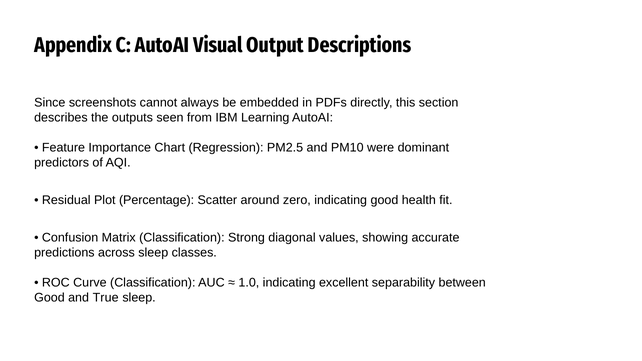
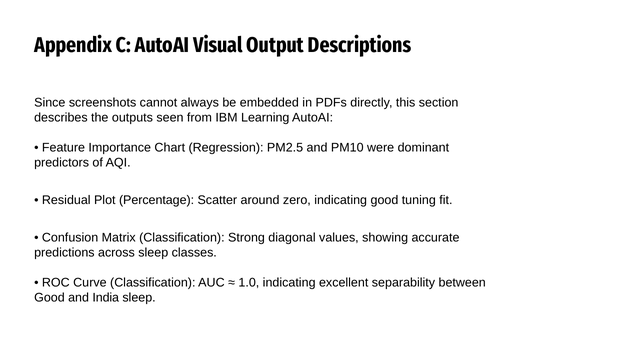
health: health -> tuning (419, 200)
True: True -> India (106, 298)
